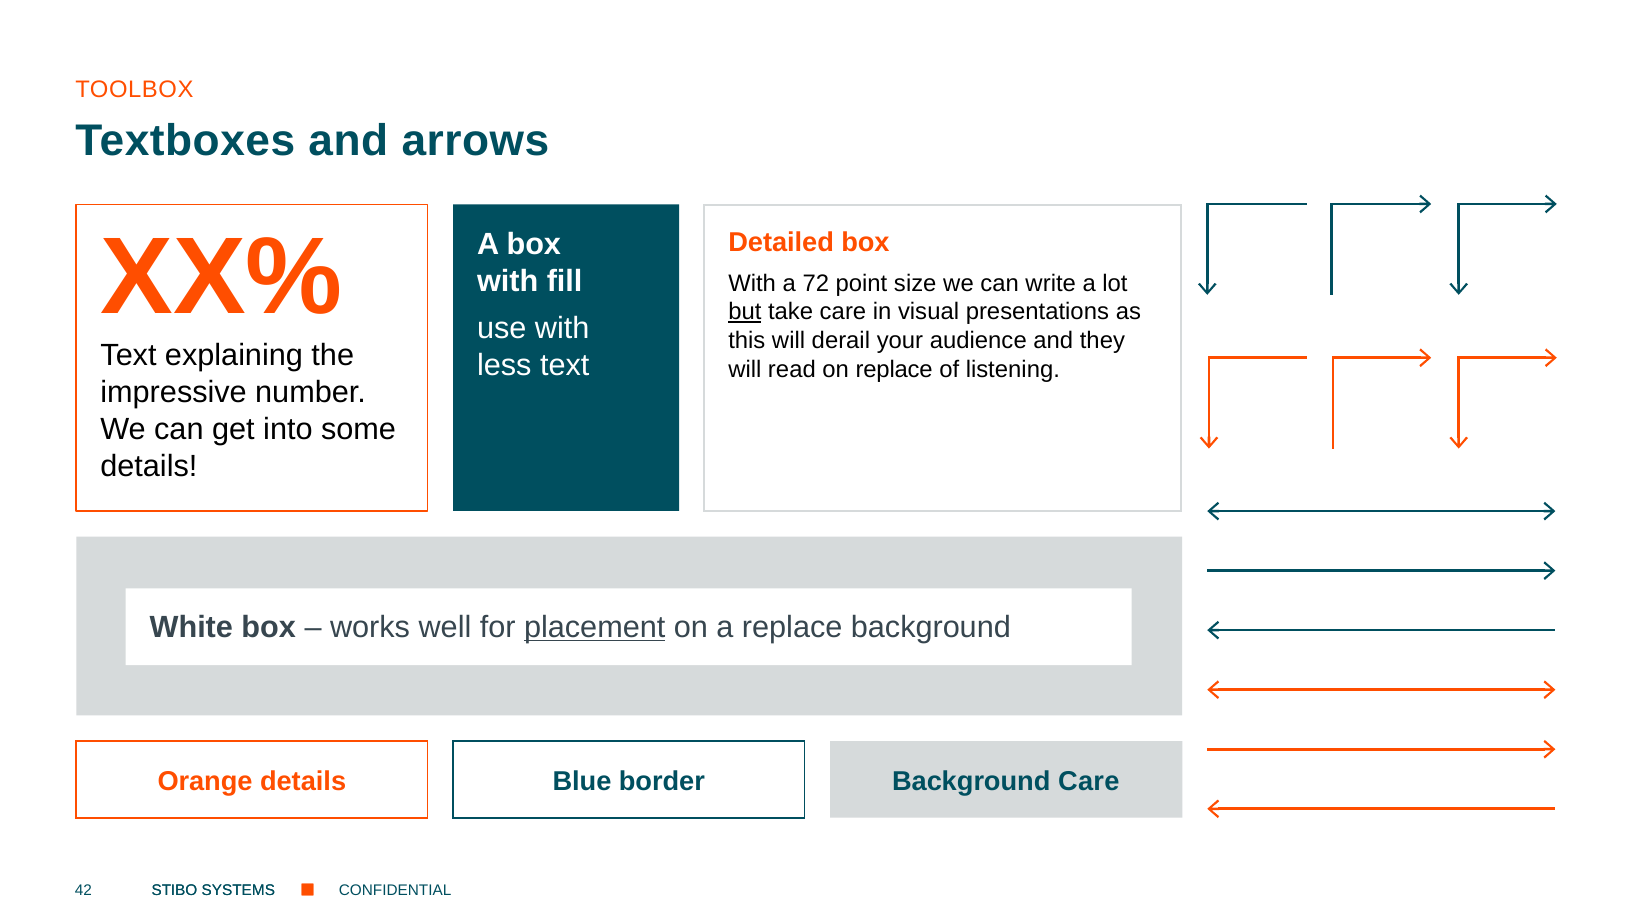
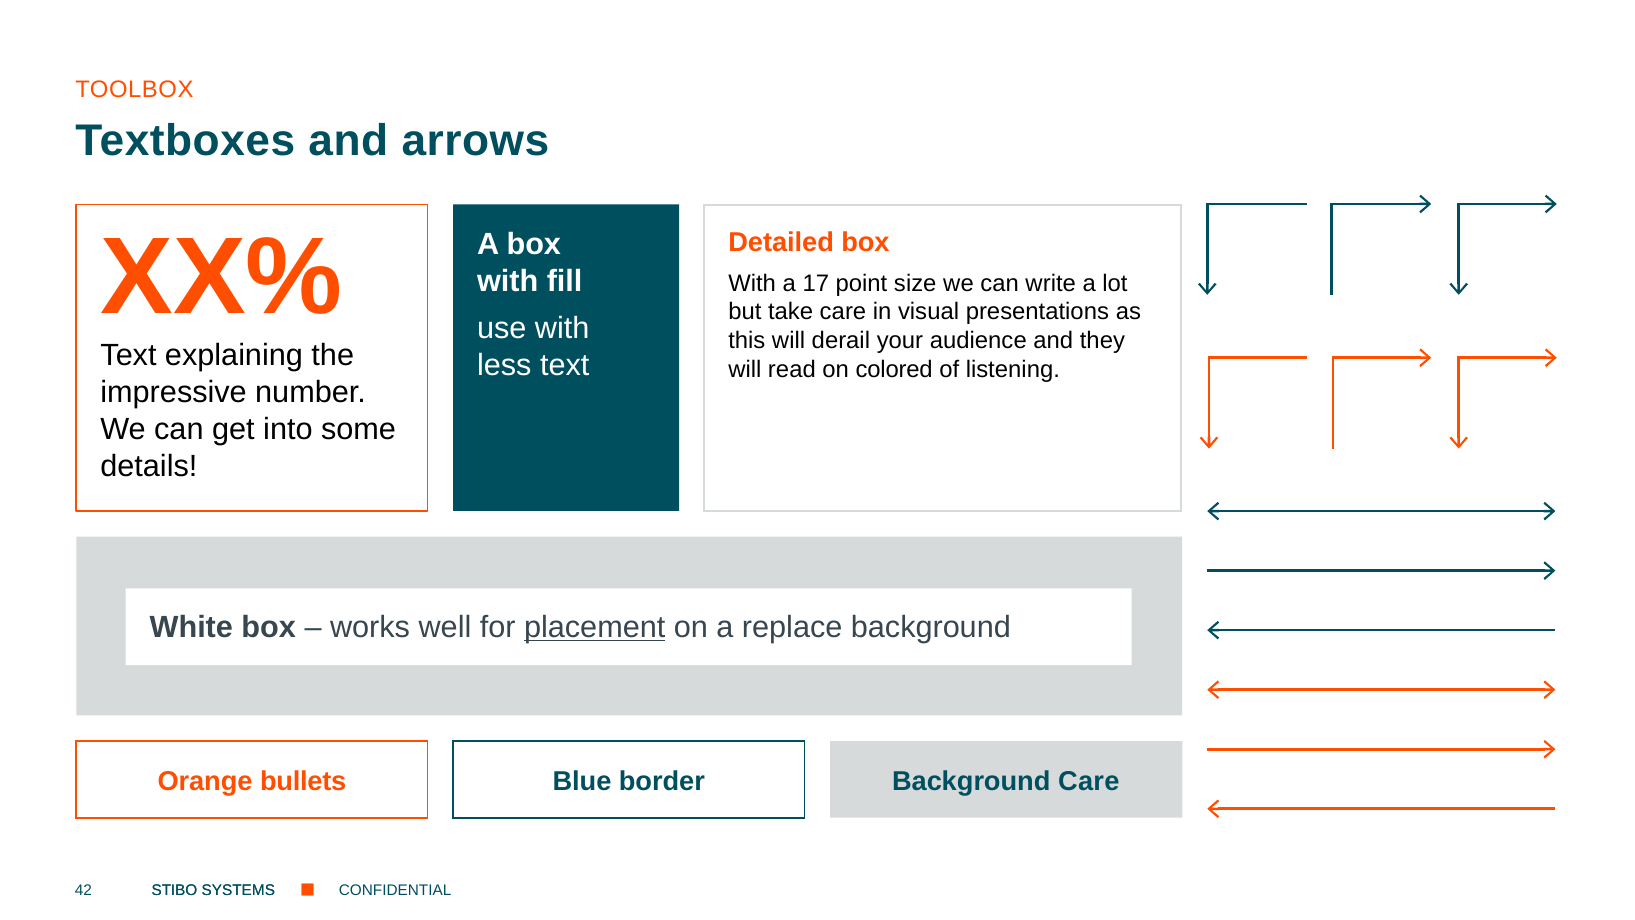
72: 72 -> 17 (816, 283)
but underline: present -> none (745, 312)
on replace: replace -> colored (894, 369)
Orange details: details -> bullets (303, 781)
